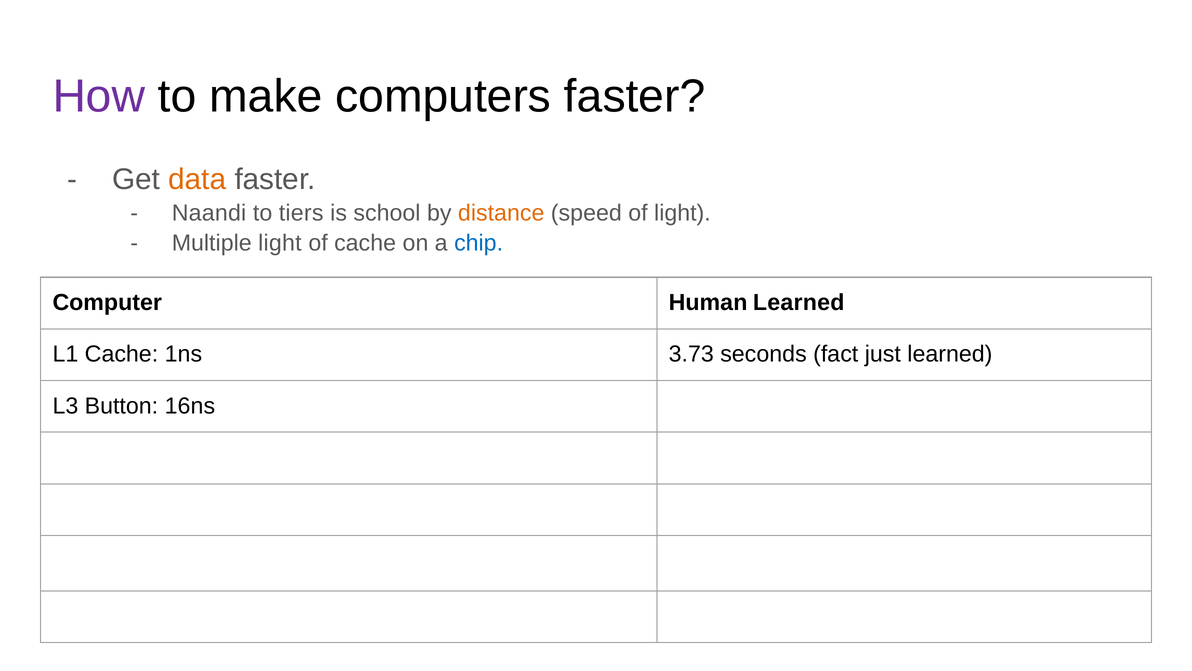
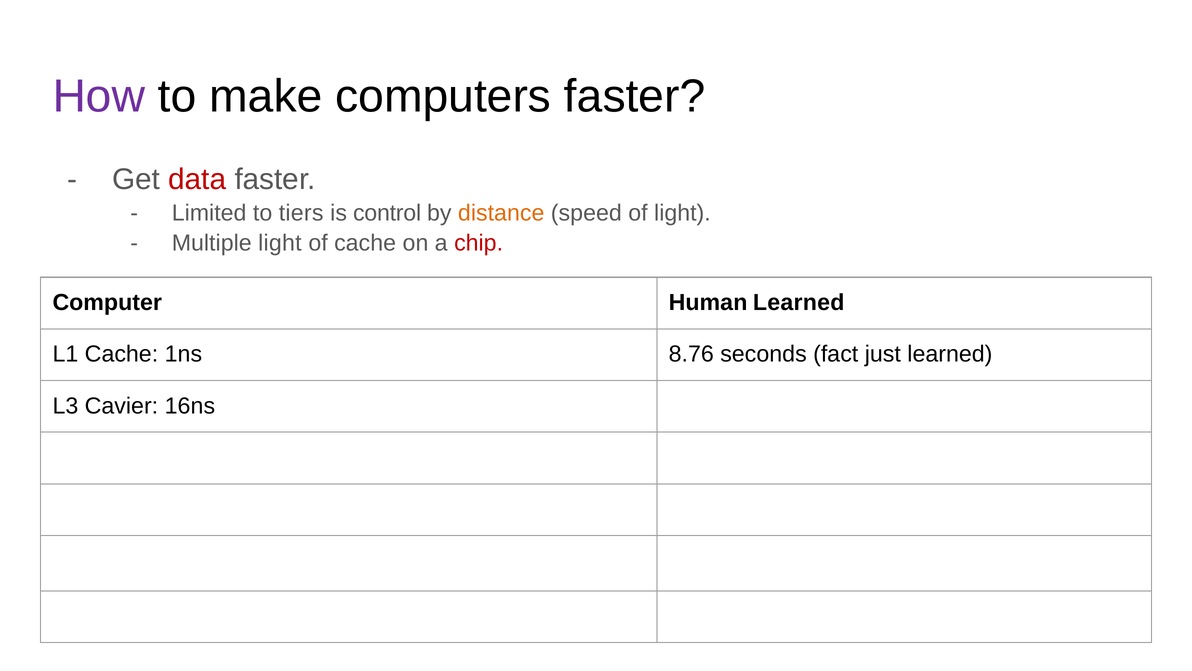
data colour: orange -> red (197, 179)
Naandi: Naandi -> Limited (209, 213)
school: school -> control (387, 213)
chip colour: blue -> red (479, 243)
3.73: 3.73 -> 8.76 (691, 354)
Button: Button -> Cavier (121, 406)
